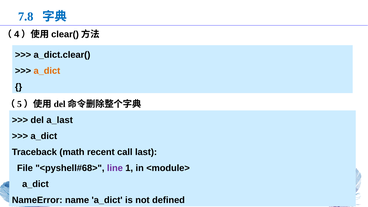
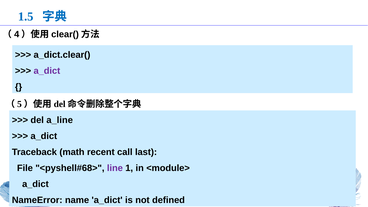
7.8: 7.8 -> 1.5 (26, 16)
a_dict colour: orange -> purple (47, 71)
a_last: a_last -> a_line (60, 120)
